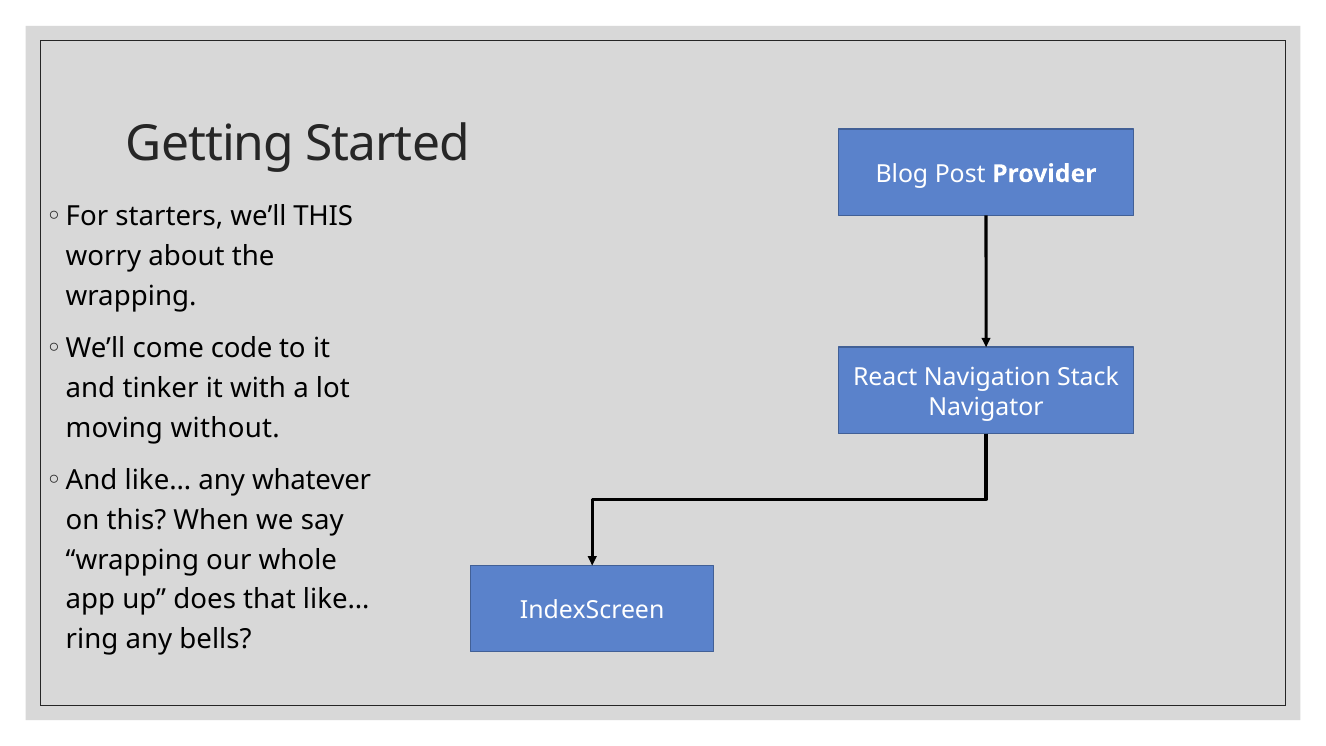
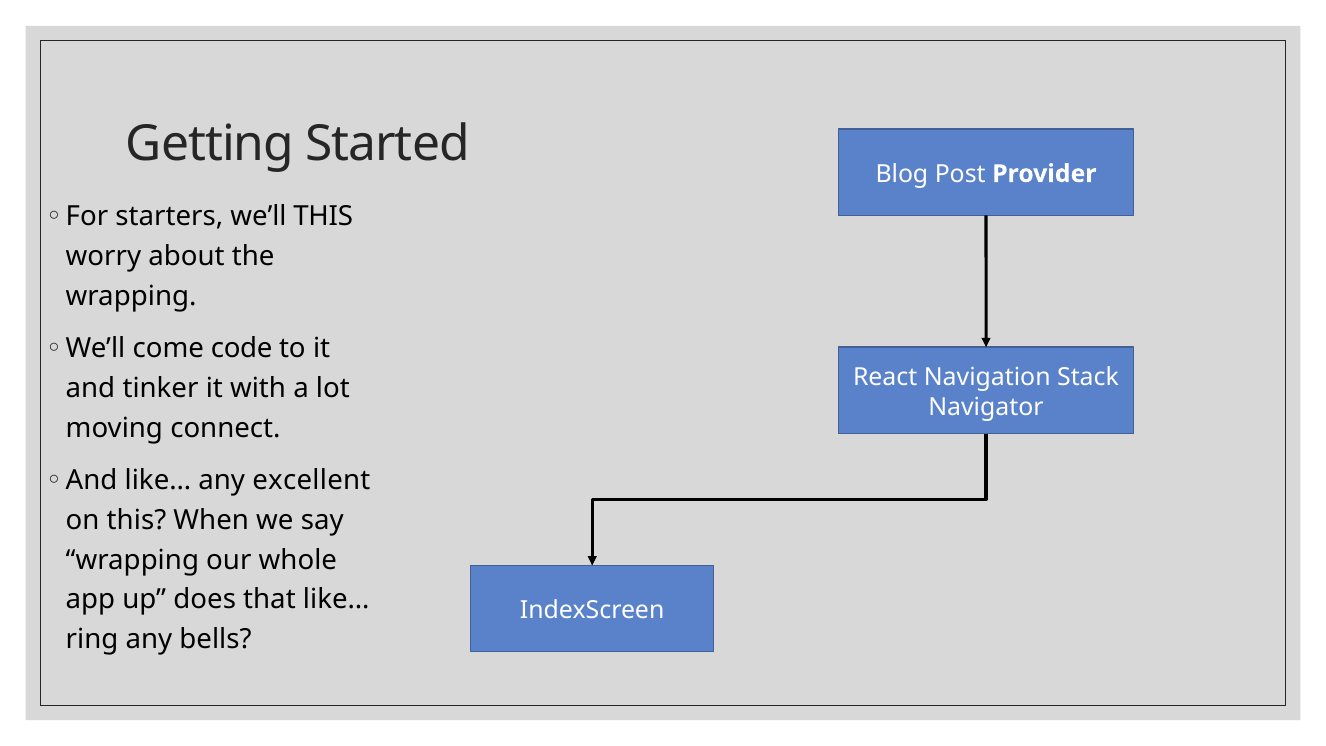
without: without -> connect (225, 428)
whatever: whatever -> excellent (311, 480)
